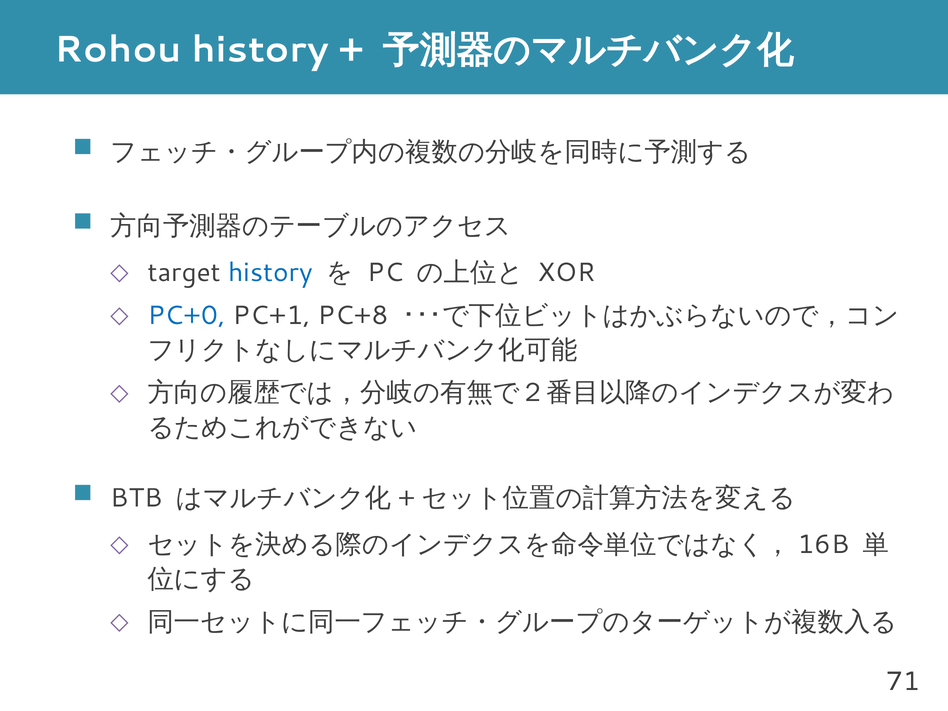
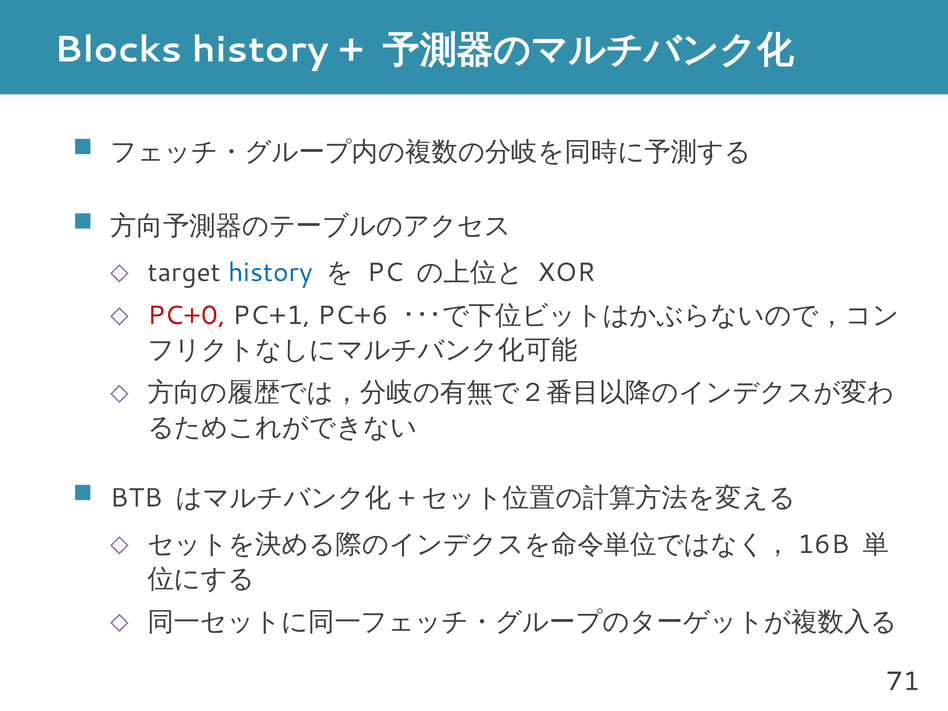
Rohou: Rohou -> Blocks (118, 50)
PC+0 colour: blue -> red (187, 315)
PC+8: PC+8 -> PC+6 (353, 315)
